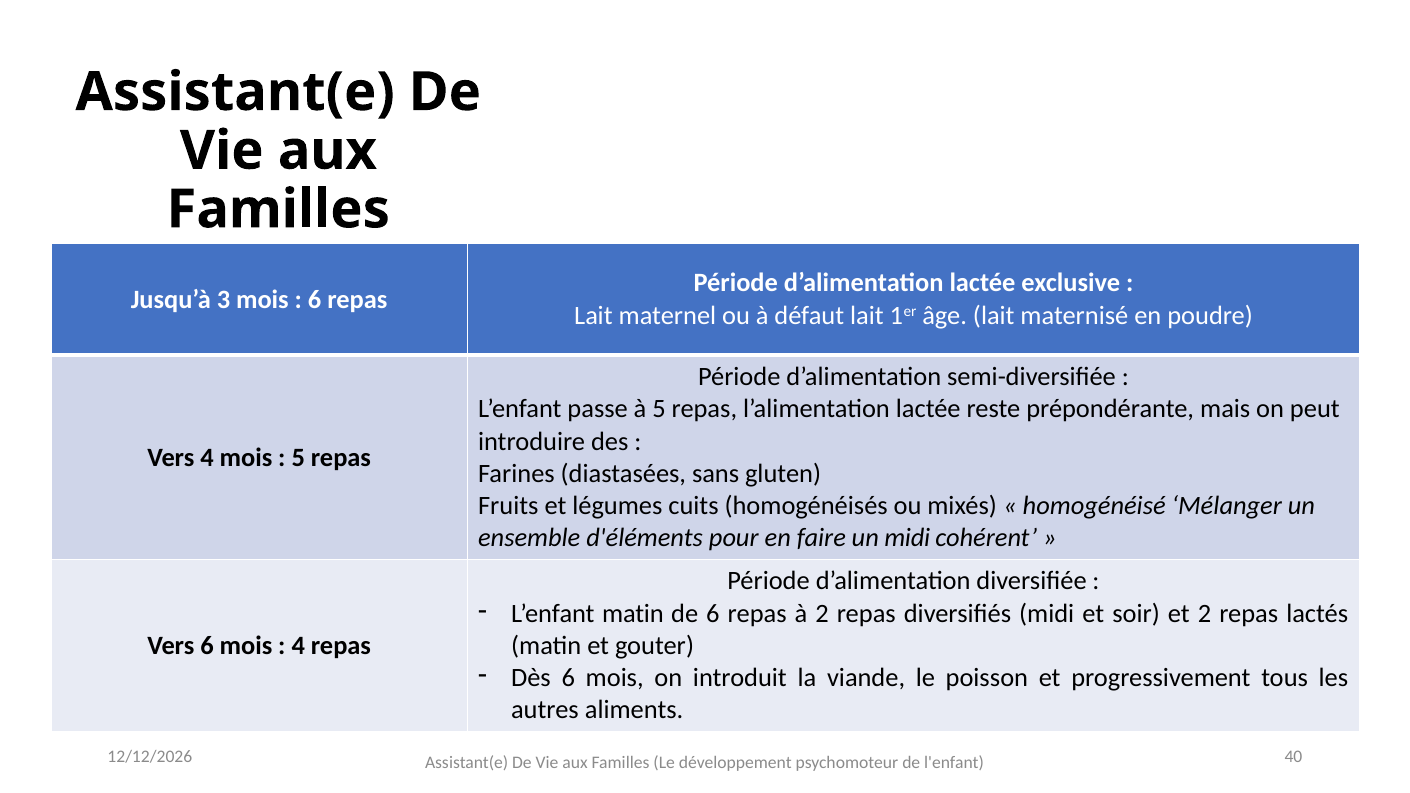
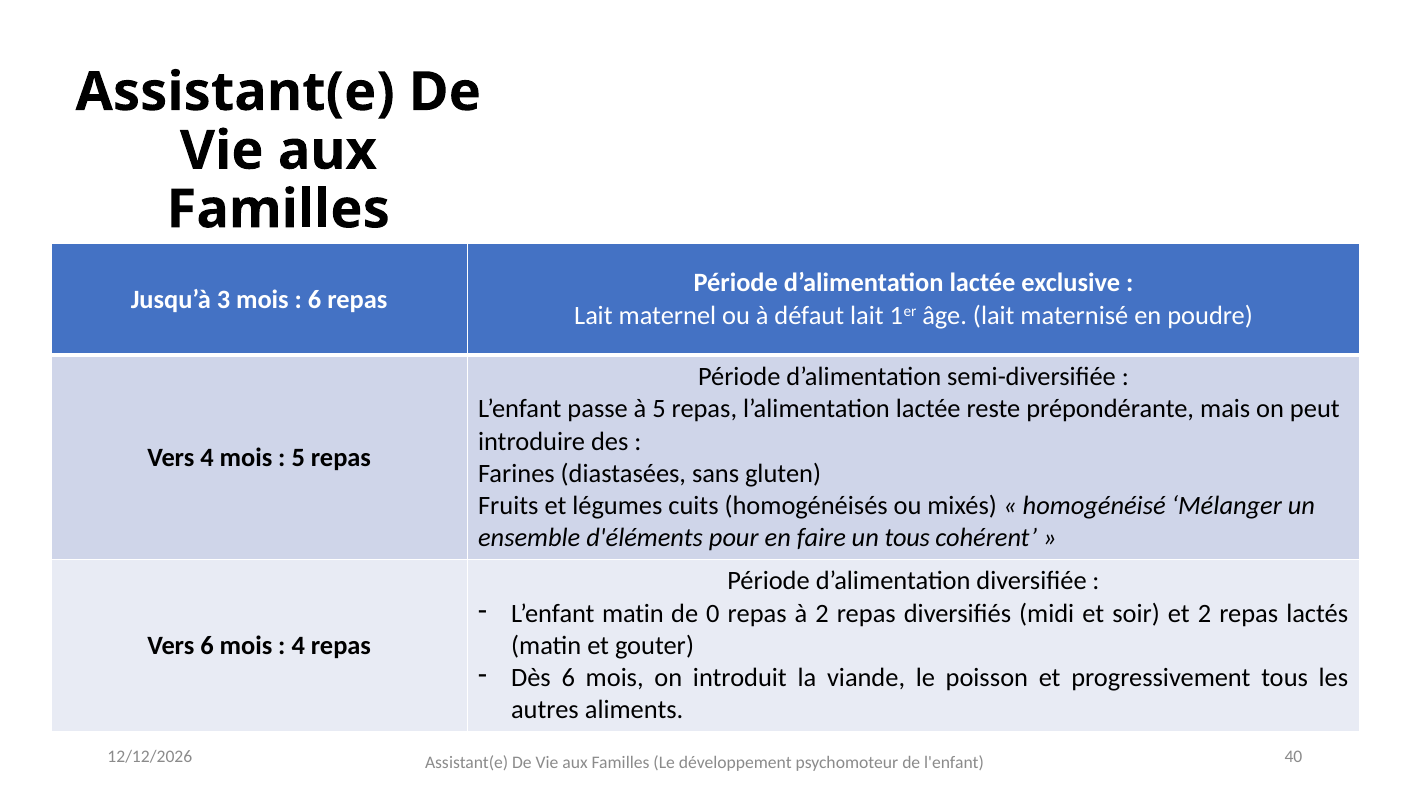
un midi: midi -> tous (907, 538)
de 6: 6 -> 0 (713, 613)
